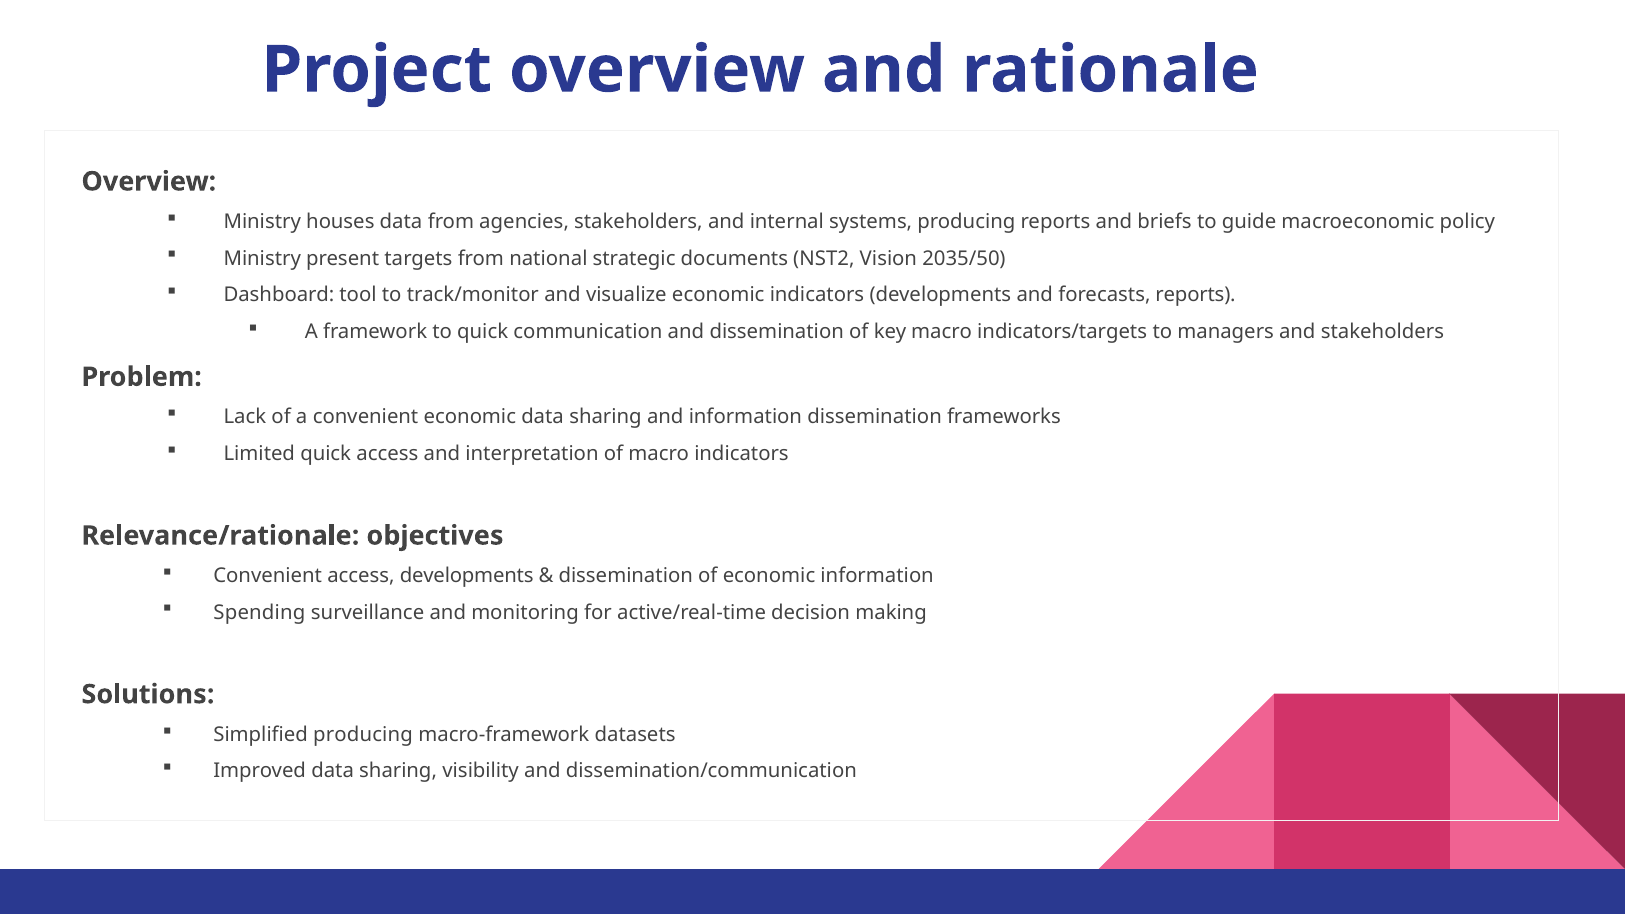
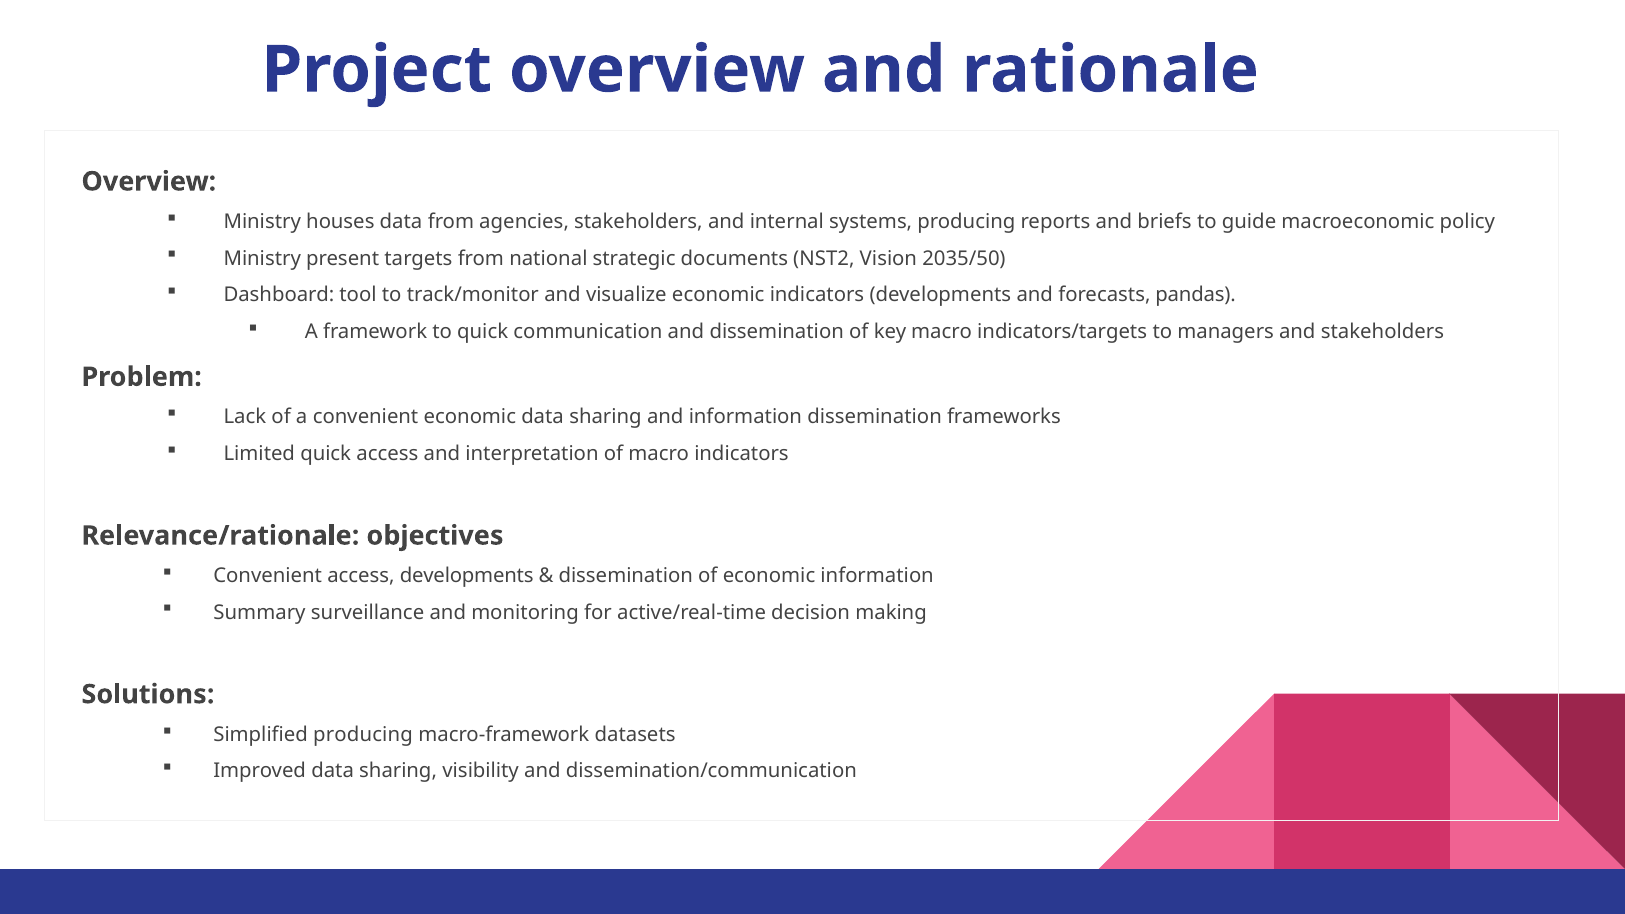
forecasts reports: reports -> pandas (1196, 295)
Spending: Spending -> Summary (260, 613)
